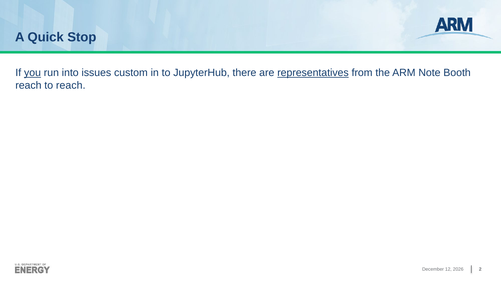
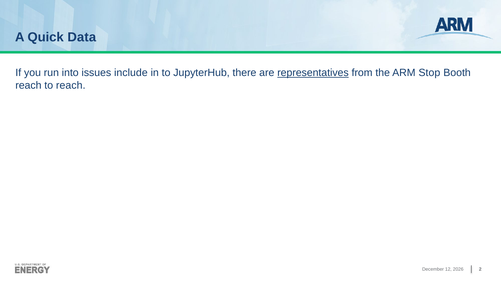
Stop: Stop -> Data (82, 37)
you underline: present -> none (32, 73)
custom: custom -> include (131, 73)
Note: Note -> Stop (429, 73)
